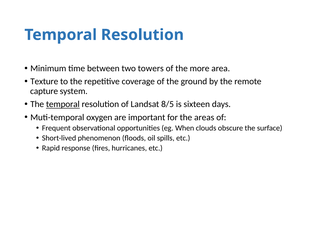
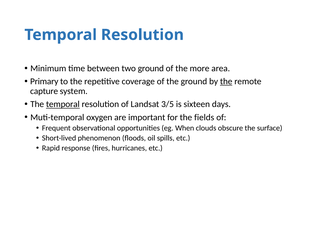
two towers: towers -> ground (151, 68)
Texture: Texture -> Primary (44, 82)
the underline: none -> present (226, 82)
8/5: 8/5 -> 3/5 (168, 104)
areas: areas -> fields (204, 117)
